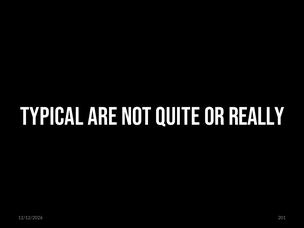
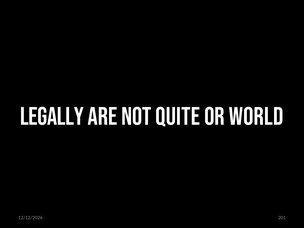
TYPICAL: TYPICAL -> LEGALLY (52, 117)
REALLY: REALLY -> WORLD (256, 117)
